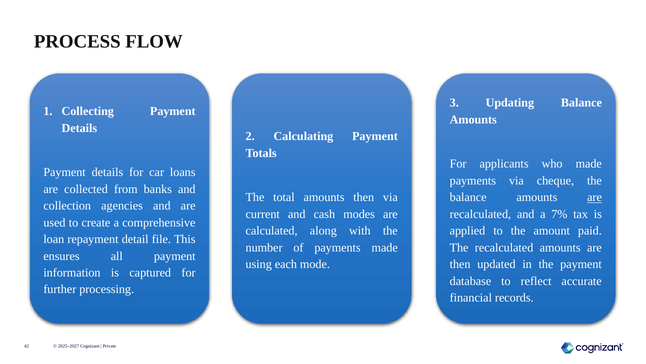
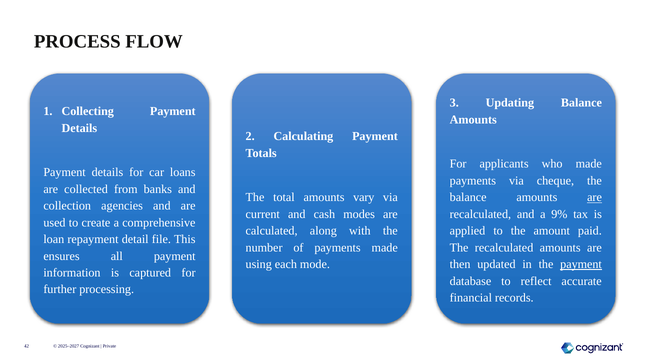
amounts then: then -> vary (364, 197)
7%: 7% -> 9% (559, 214)
payment underline: none -> present (581, 264)
